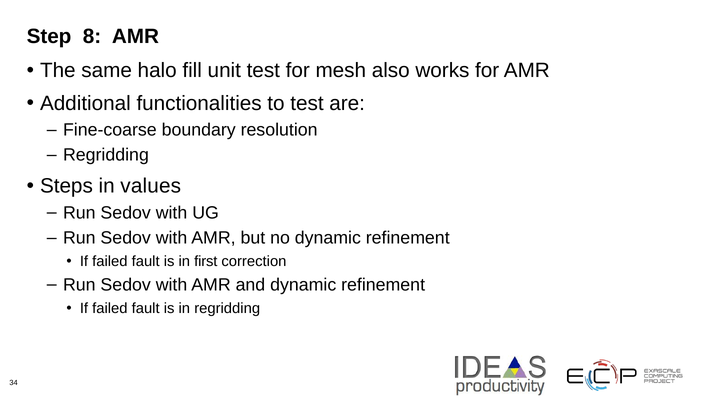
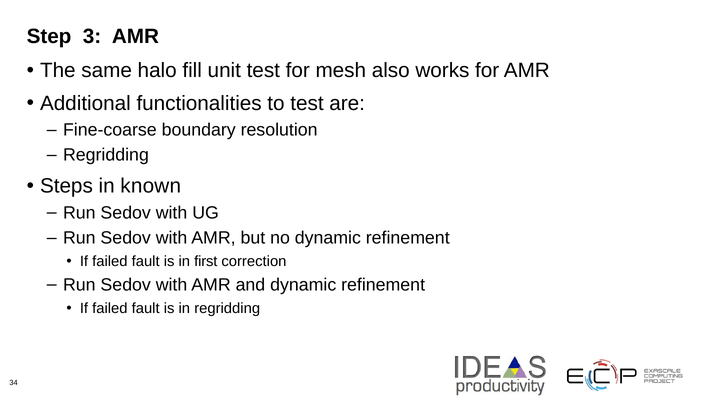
8: 8 -> 3 (92, 37)
values: values -> known (151, 186)
